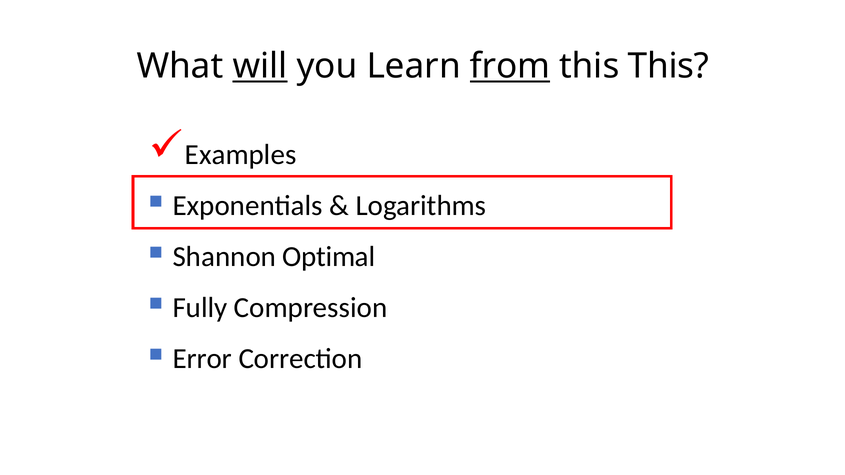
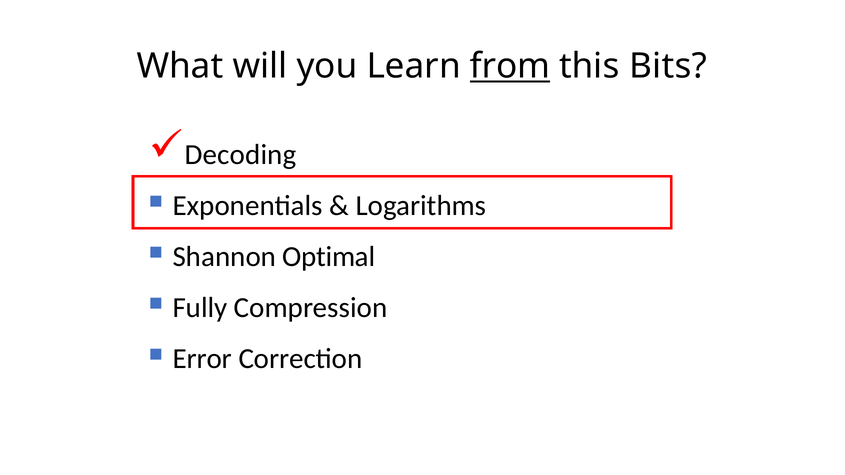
will underline: present -> none (260, 66)
this This: This -> Bits (668, 66)
Examples: Examples -> Decoding (241, 155)
